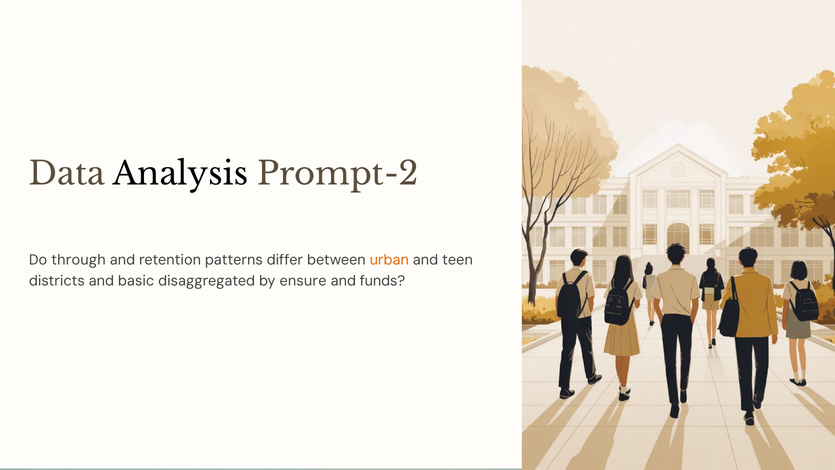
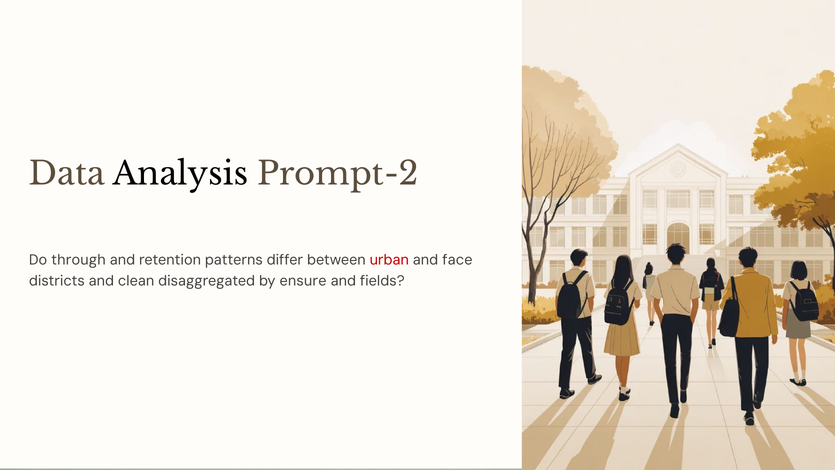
urban colour: orange -> red (389, 260)
teen: teen -> face (457, 260)
basic: basic -> clean (136, 281)
funds: funds -> fields (382, 281)
